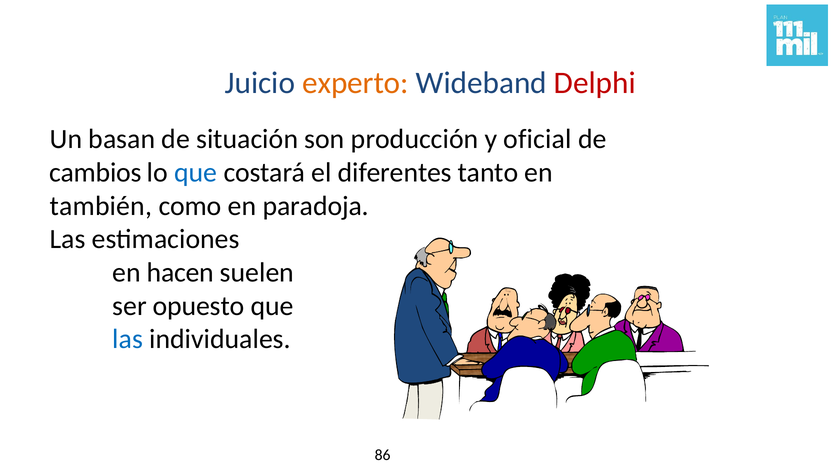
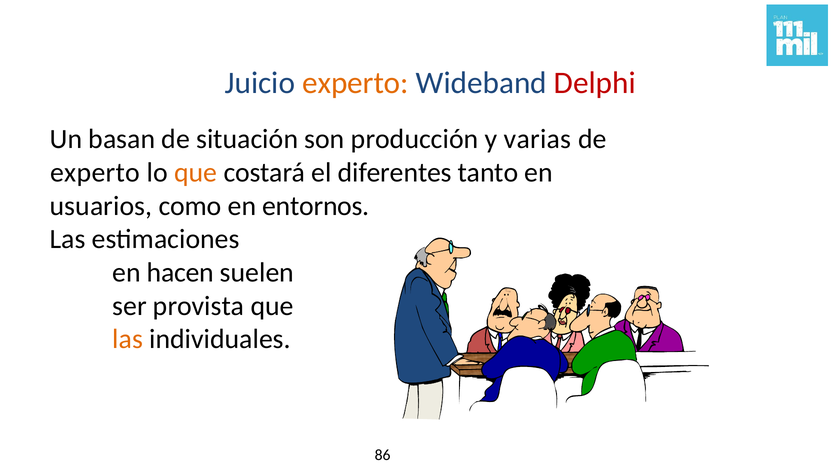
oficial: oficial -> varias (538, 139)
cambios: cambios -> experto (95, 173)
que colour: blue -> orange (196, 173)
también: también -> usuarios (101, 206)
paradoja: paradoja -> entornos (316, 206)
opuesto: opuesto -> provista (199, 306)
las colour: blue -> orange (128, 339)
